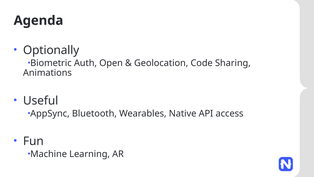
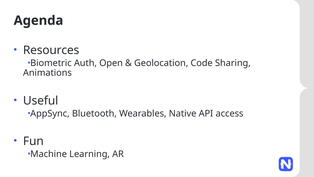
Optionally: Optionally -> Resources (51, 50)
